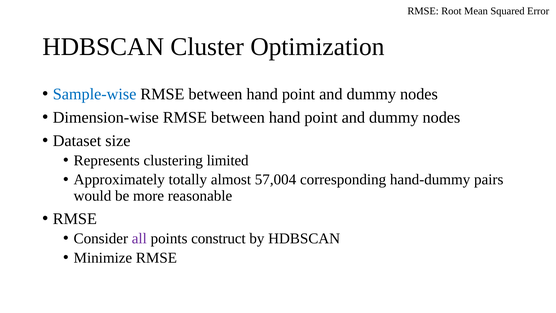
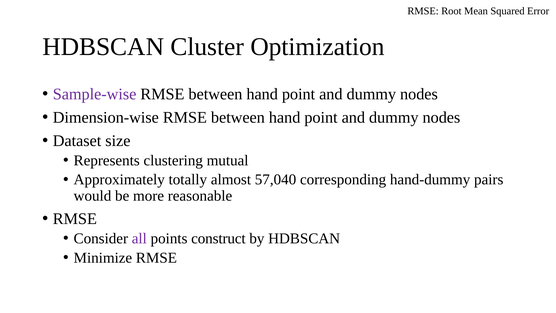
Sample-wise colour: blue -> purple (95, 94)
limited: limited -> mutual (228, 160)
57,004: 57,004 -> 57,040 (276, 180)
